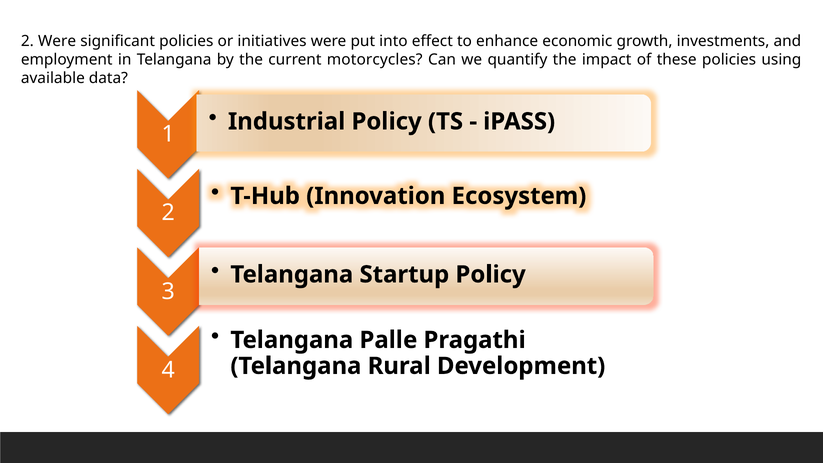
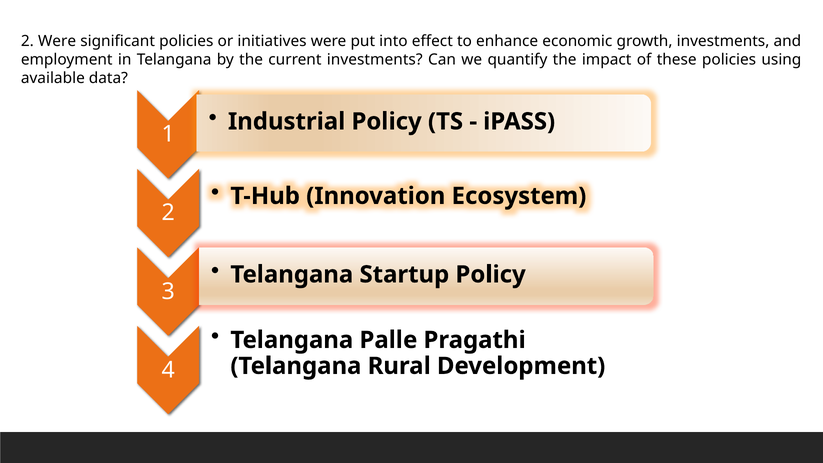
current motorcycles: motorcycles -> investments (375, 60)
